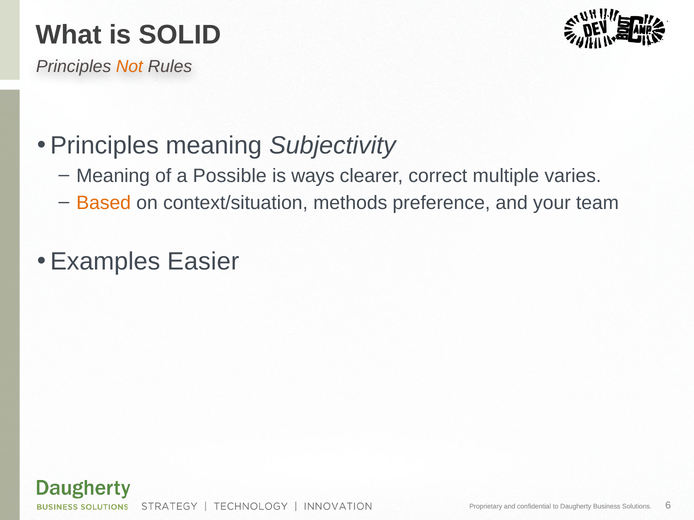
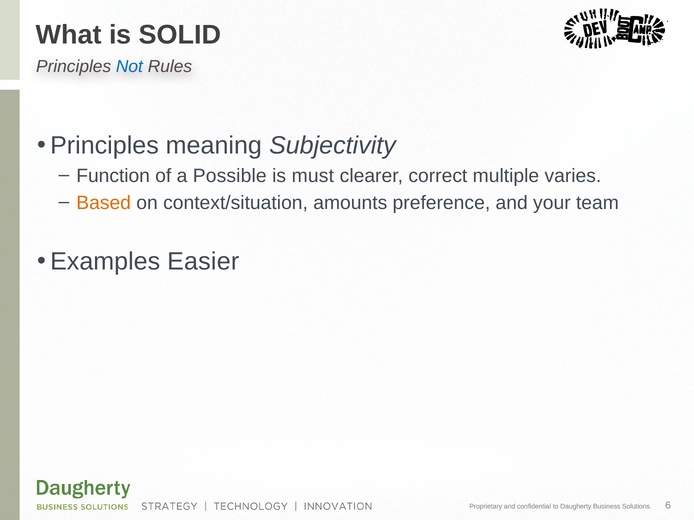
Not colour: orange -> blue (129, 66)
Meaning: Meaning -> Function (113, 176)
ways: ways -> must (313, 176)
methods: methods -> amounts (350, 203)
